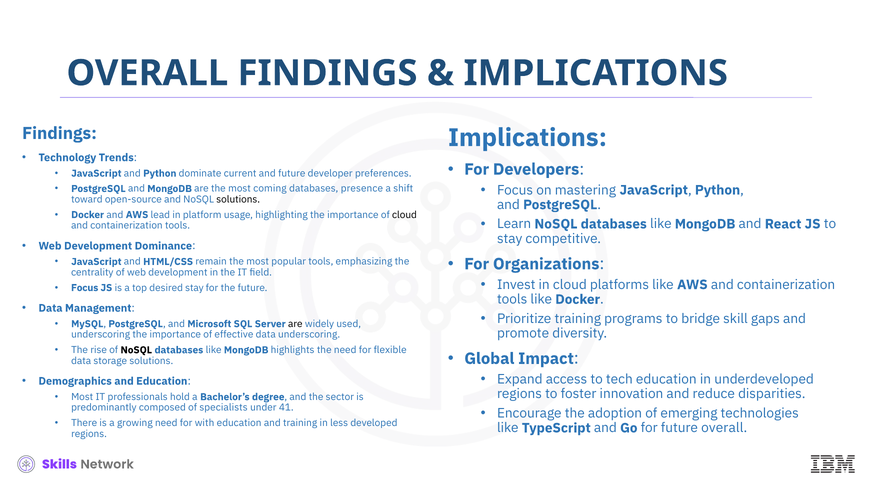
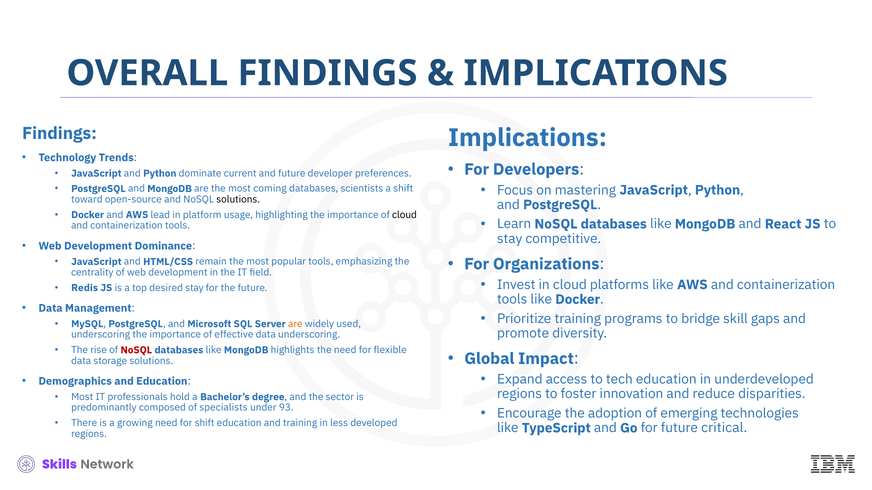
presence: presence -> scientists (362, 189)
Focus: Focus -> Redis (85, 288)
are colour: black -> orange (295, 324)
NoSQL colour: black -> red (136, 350)
41: 41 -> 93 (286, 408)
for with: with -> shift (205, 423)
future overall: overall -> critical (724, 428)
